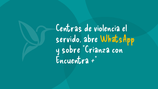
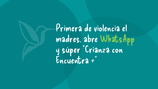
Centras: Centras -> Primera (69, 28)
servido: servido -> madres (69, 39)
WhatsApp colour: yellow -> light green (117, 39)
sobre: sobre -> súper (71, 49)
